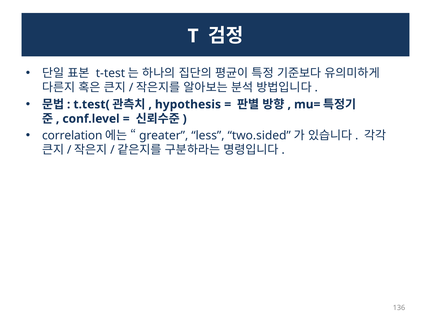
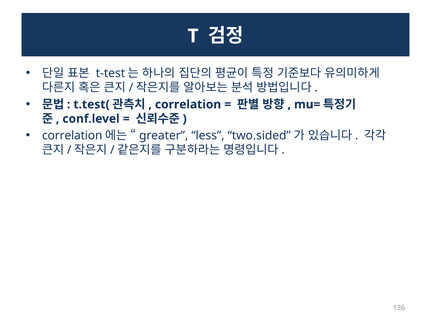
hypothesis: hypothesis -> correlation (188, 105)
